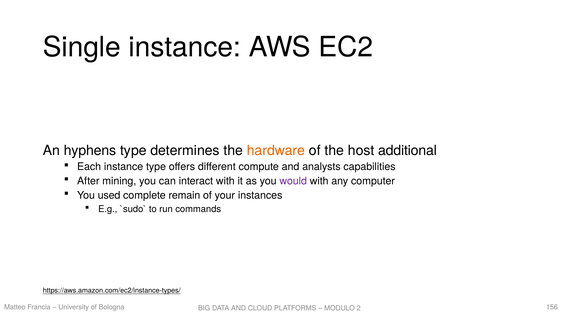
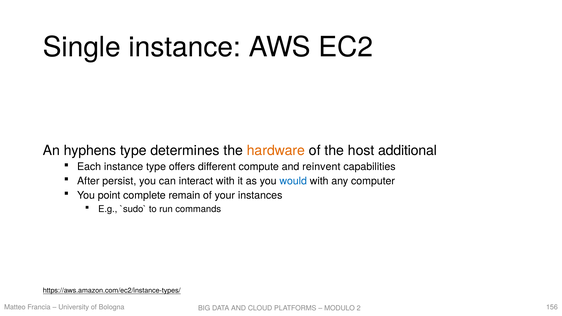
analysts: analysts -> reinvent (321, 167)
mining: mining -> persist (119, 181)
would colour: purple -> blue (293, 181)
used: used -> point (109, 195)
